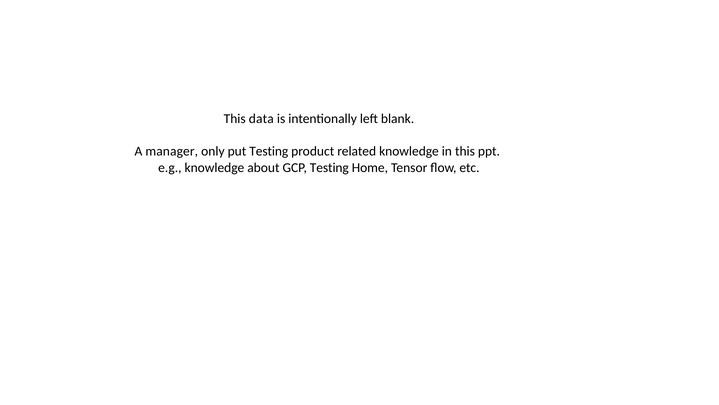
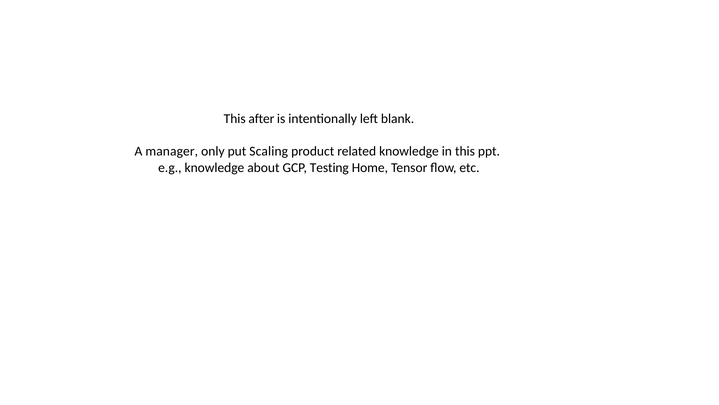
data: data -> after (261, 119)
put Testing: Testing -> Scaling (269, 151)
